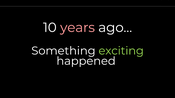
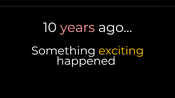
exciting colour: light green -> yellow (121, 51)
